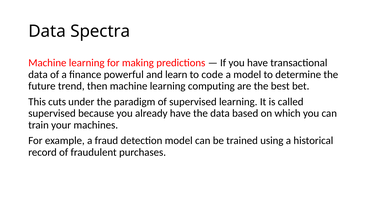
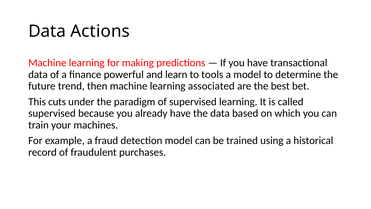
Spectra: Spectra -> Actions (100, 31)
code: code -> tools (212, 74)
computing: computing -> associated (211, 86)
